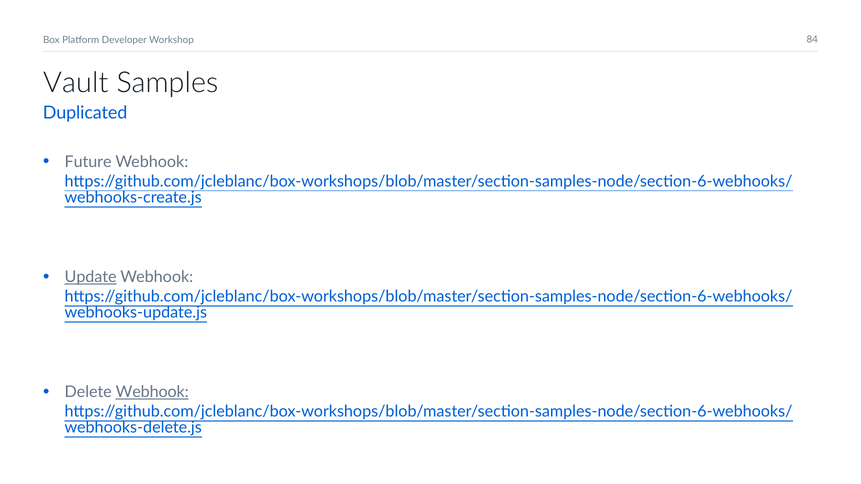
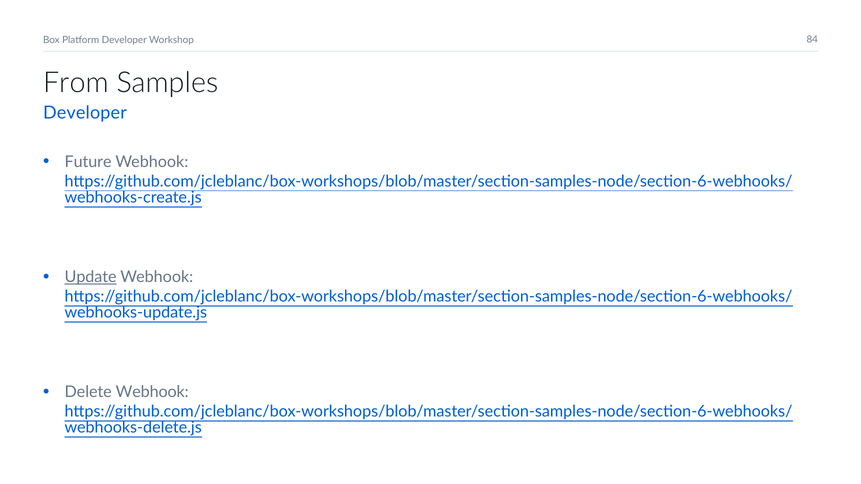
Vault: Vault -> From (76, 83)
Duplicated: Duplicated -> Developer (85, 113)
Webhook underline: present -> none (152, 392)
